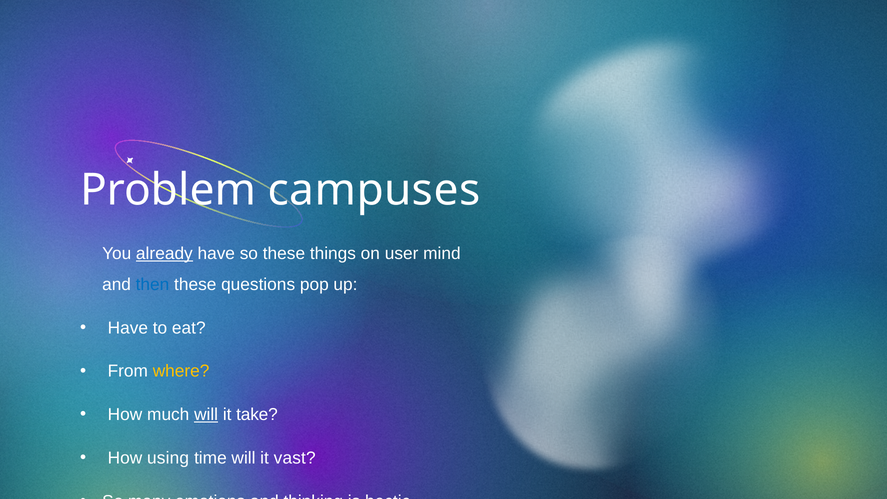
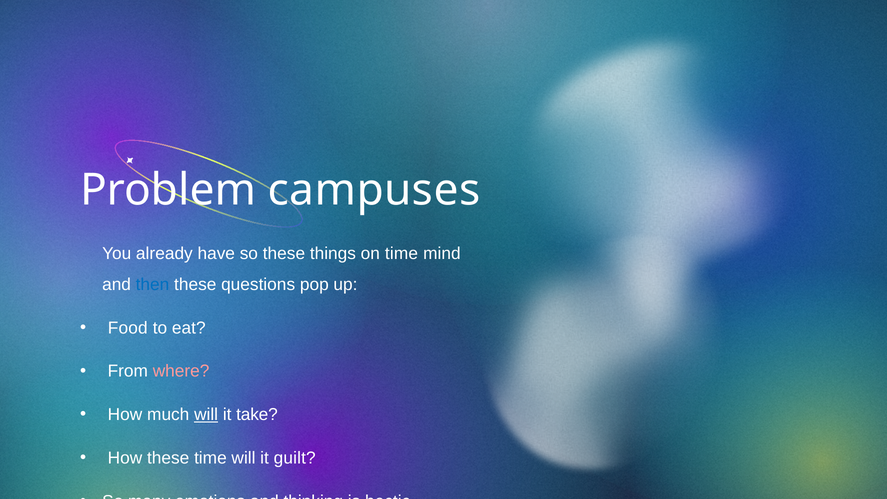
already underline: present -> none (164, 253)
on user: user -> time (402, 253)
Have: Have -> Food (128, 328)
where colour: yellow -> pink (181, 371)
How using: using -> these (168, 458)
vast: vast -> guilt (295, 458)
